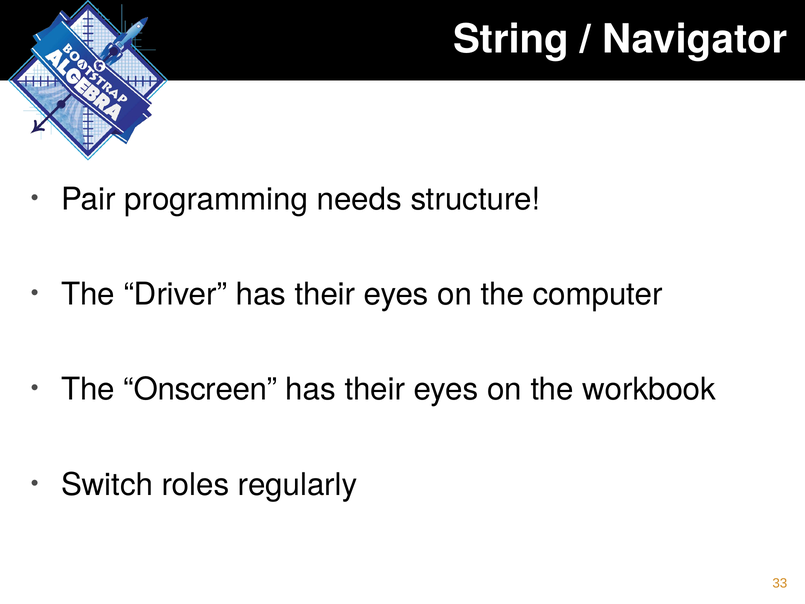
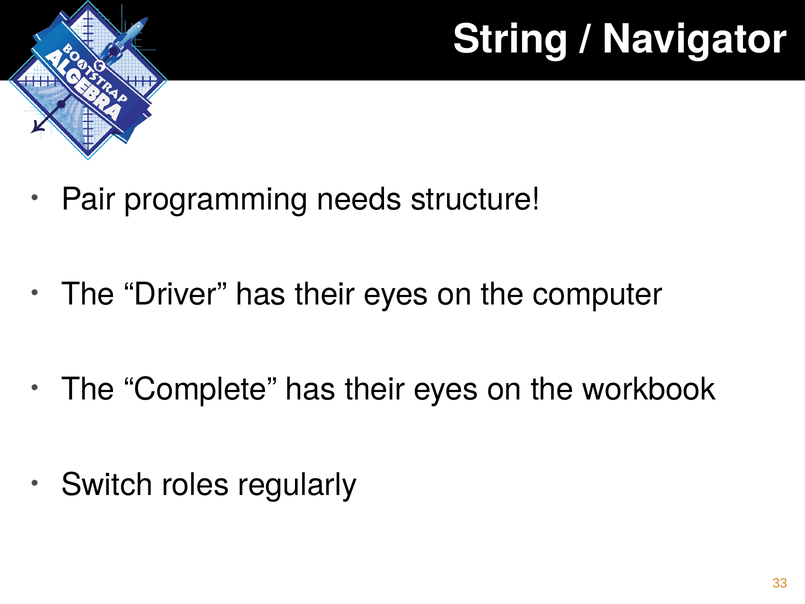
Onscreen: Onscreen -> Complete (200, 389)
